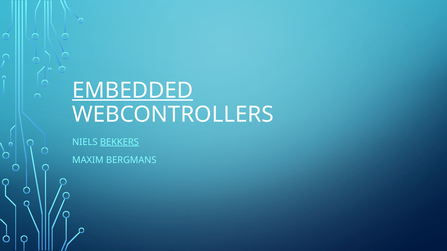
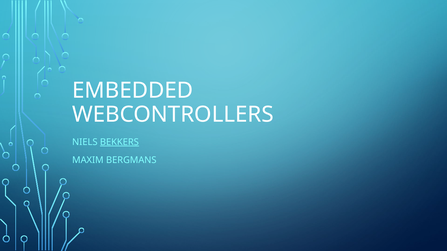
EMBEDDED underline: present -> none (133, 91)
